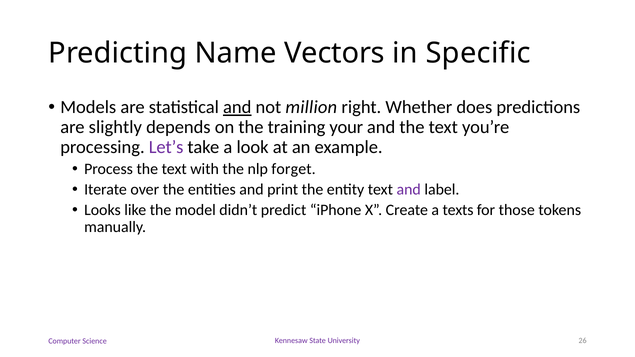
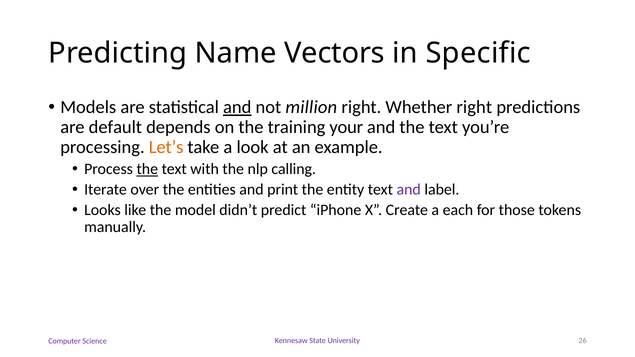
Whether does: does -> right (474, 107)
slightly: slightly -> default (115, 127)
Let’s colour: purple -> orange (166, 147)
the underline: none -> present (147, 169)
forget: forget -> calling (294, 169)
texts: texts -> each (458, 210)
